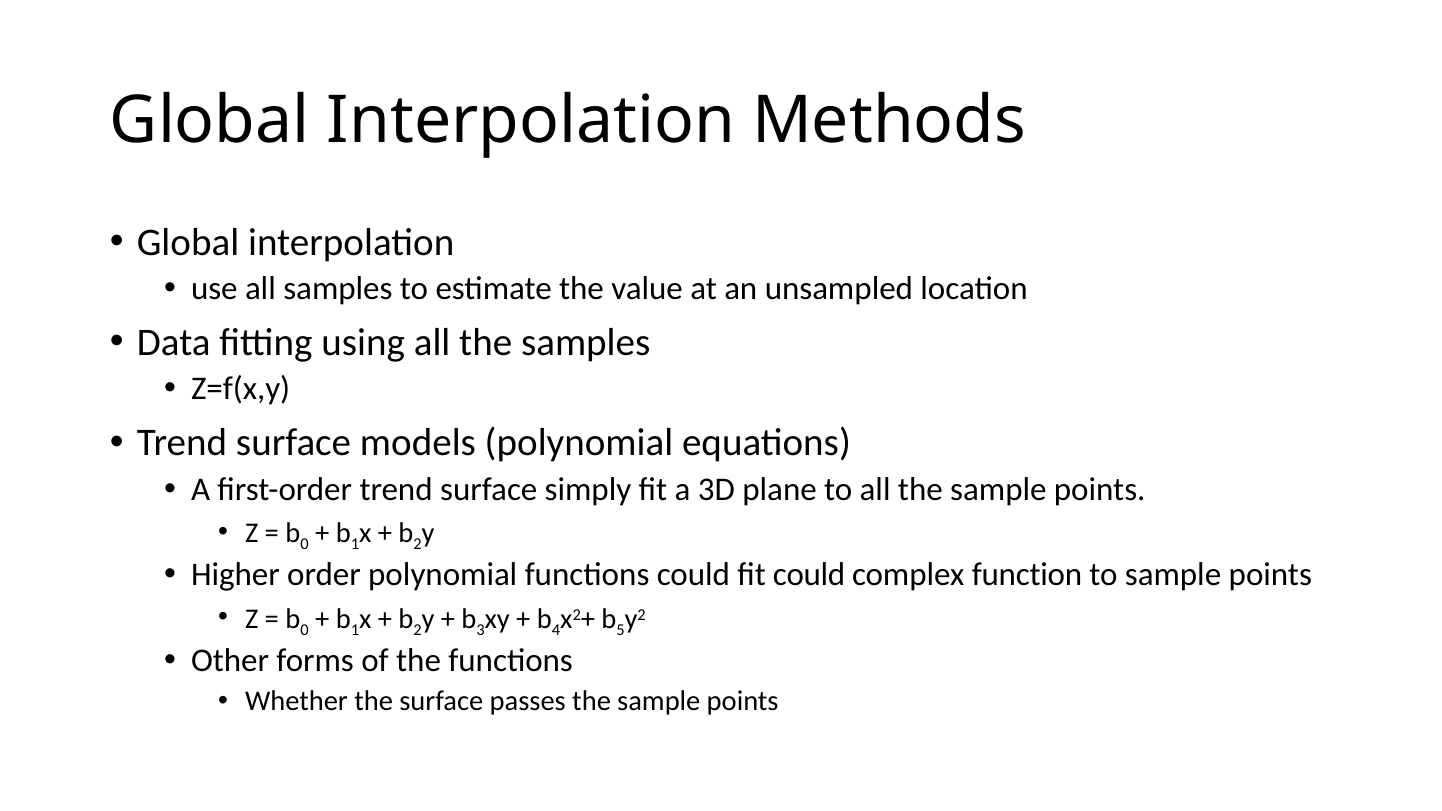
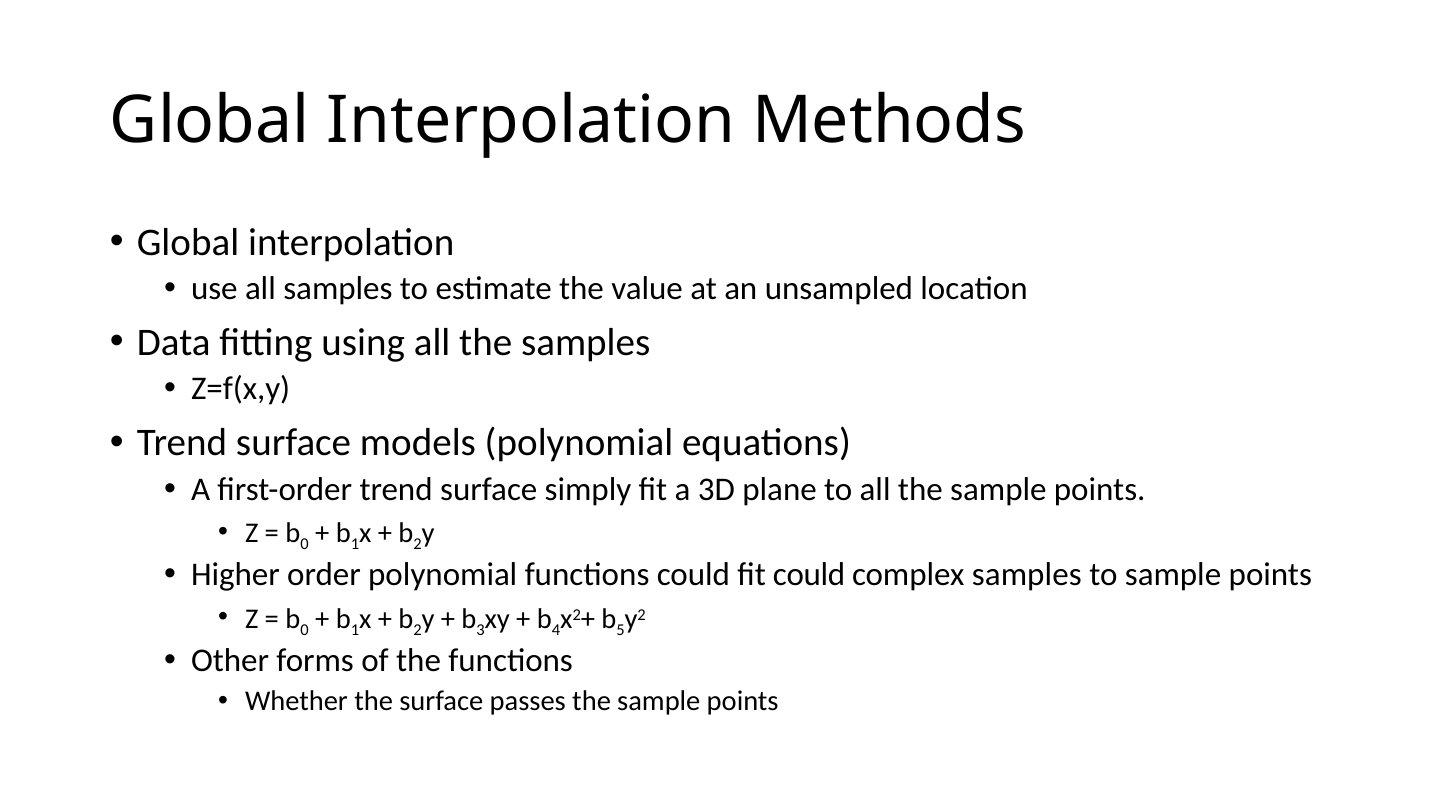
complex function: function -> samples (1027, 575)
